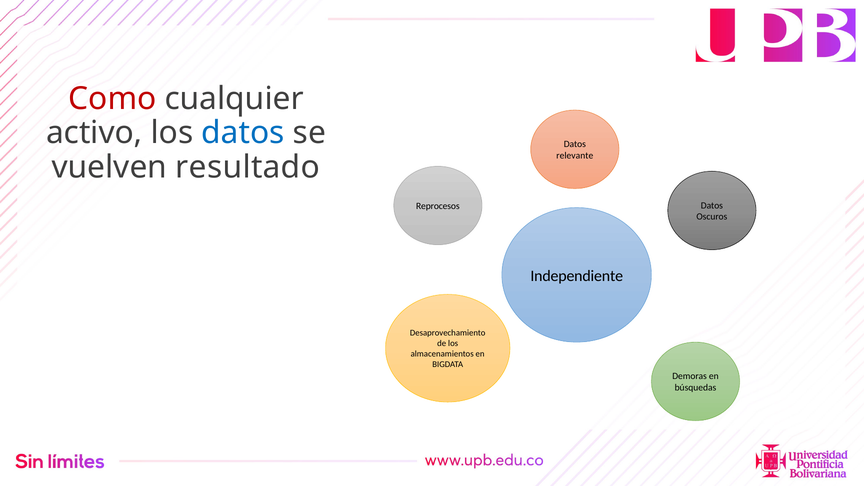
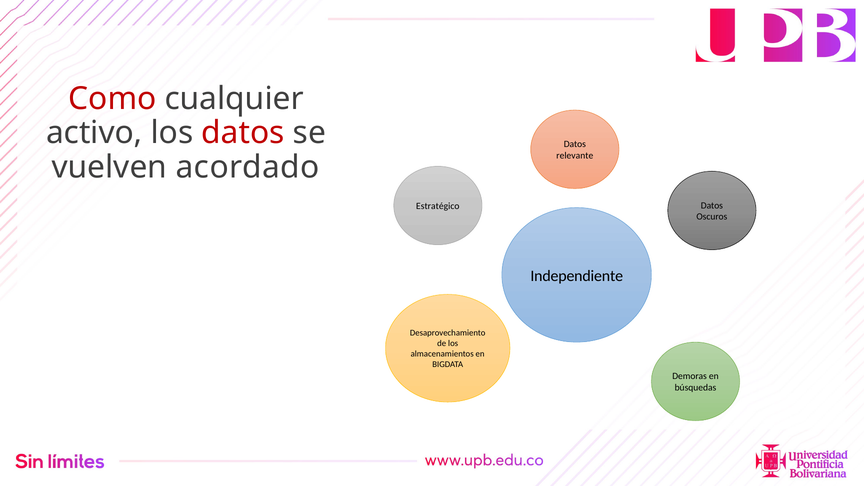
datos colour: blue -> red (243, 133)
resultado: resultado -> acordado (248, 167)
Reprocesos: Reprocesos -> Estratégico (438, 206)
